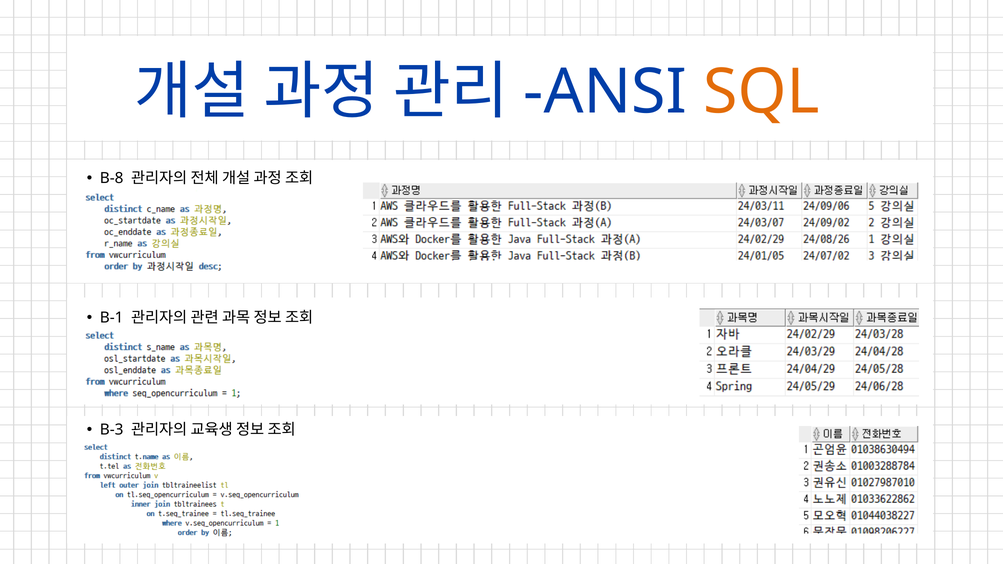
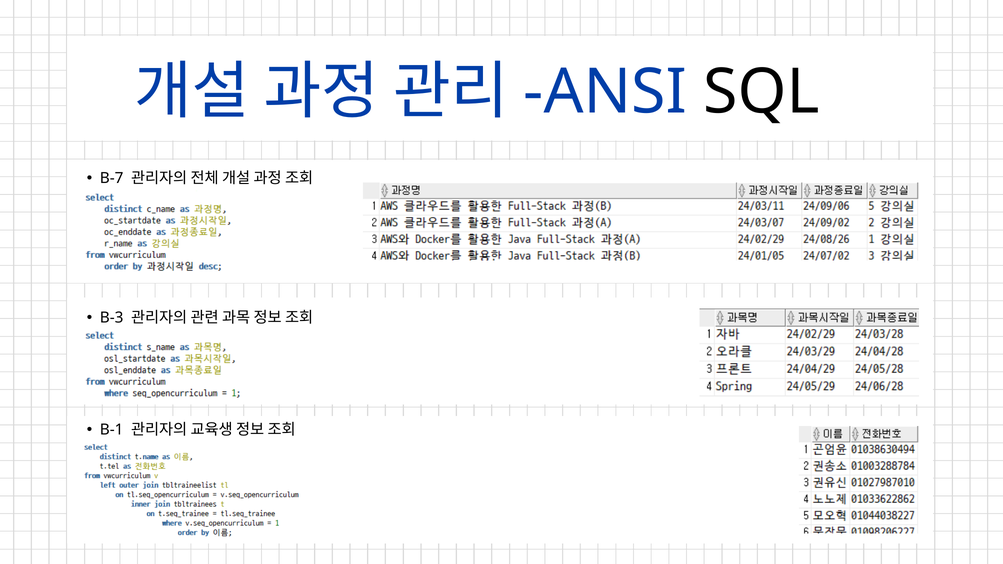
SQL colour: orange -> black (761, 92)
B-8: B-8 -> B-7 (112, 179)
B-1: B-1 -> B-3 (112, 318)
B-3: B-3 -> B-1 (112, 430)
